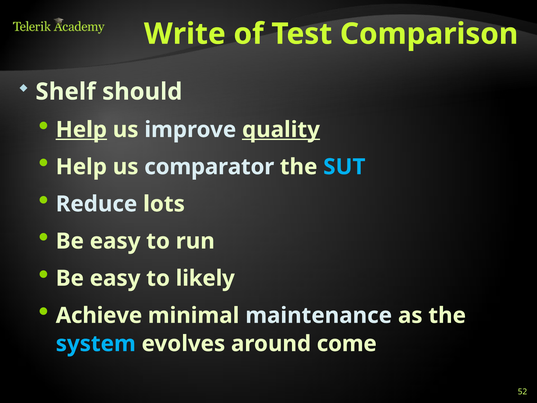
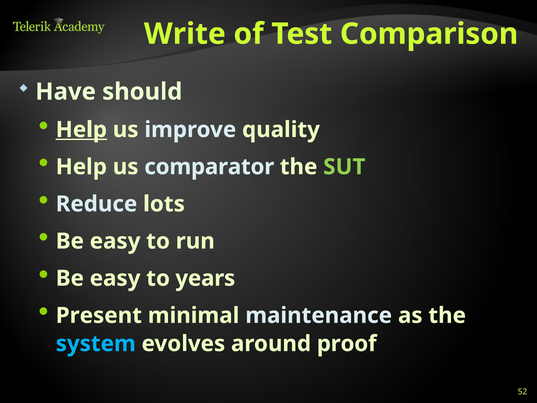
Shelf: Shelf -> Have (66, 92)
quality underline: present -> none (281, 130)
SUT colour: light blue -> light green (344, 167)
likely: likely -> years (205, 278)
Achieve: Achieve -> Present (99, 315)
come: come -> proof (347, 344)
